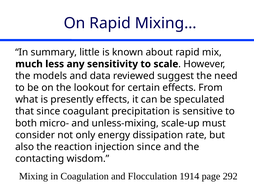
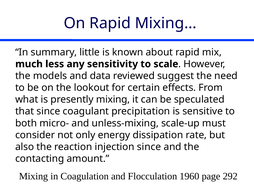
presently effects: effects -> mixing (113, 100)
wisdom: wisdom -> amount (88, 159)
1914: 1914 -> 1960 (189, 177)
